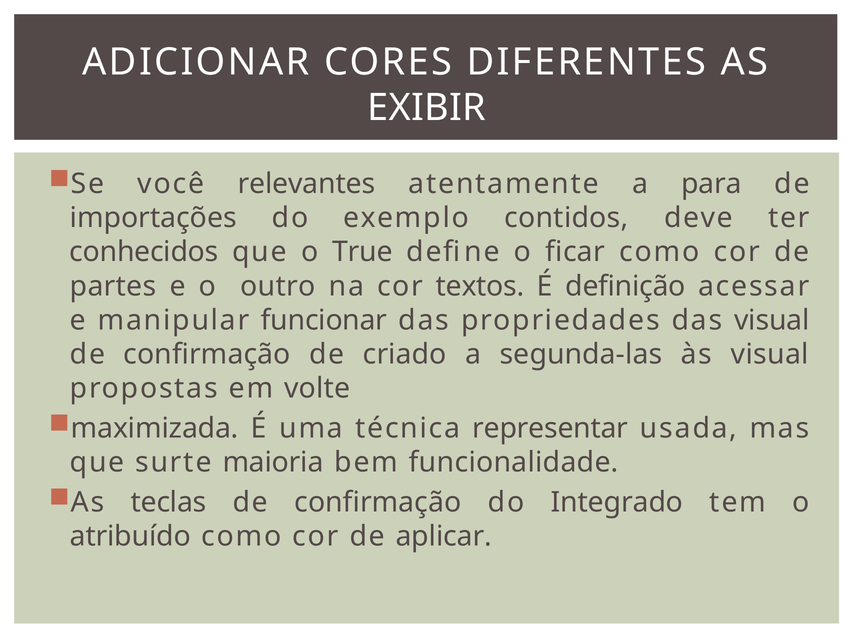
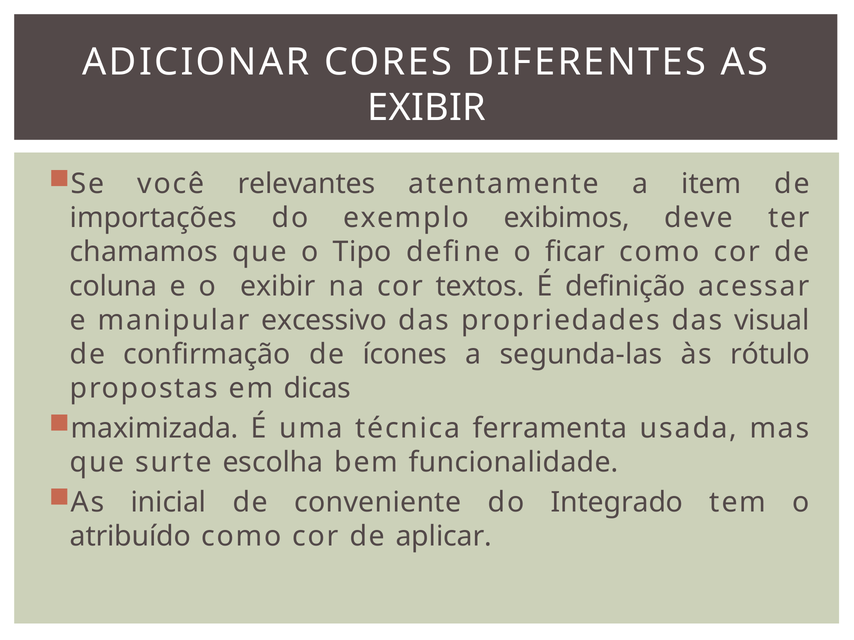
para: para -> item (711, 184)
contidos: contidos -> exibimos (567, 218)
conhecidos: conhecidos -> chamamos (144, 252)
True: True -> Tipo (362, 252)
partes: partes -> coluna (113, 286)
o outro: outro -> exibir (278, 286)
funcionar: funcionar -> excessivo (324, 321)
criado: criado -> ícones (405, 355)
às visual: visual -> rótulo (770, 355)
volte: volte -> dicas (317, 389)
representar: representar -> ferramenta (550, 429)
maioria: maioria -> escolha (273, 463)
teclas: teclas -> inicial (169, 503)
confirmação: confirmação -> conveniente (378, 503)
